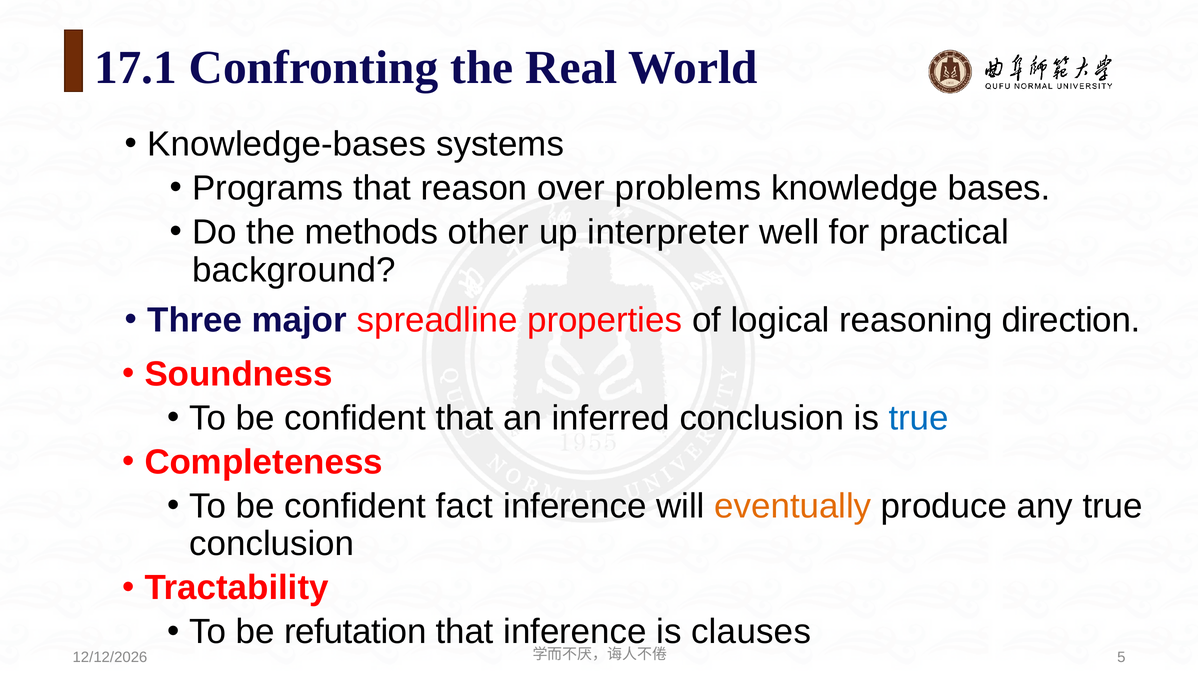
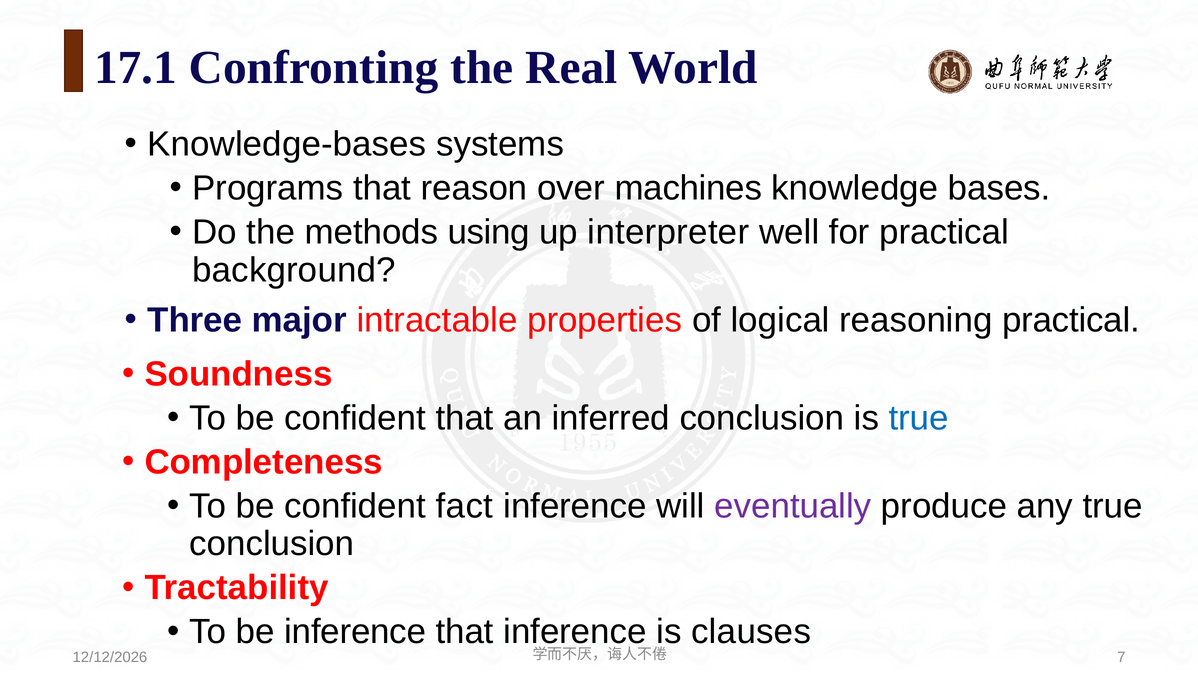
problems: problems -> machines (688, 188)
other: other -> using (489, 232)
spreadline: spreadline -> intractable (437, 320)
reasoning direction: direction -> practical (1071, 320)
eventually colour: orange -> purple (793, 506)
be refutation: refutation -> inference (355, 632)
5: 5 -> 7 (1121, 657)
